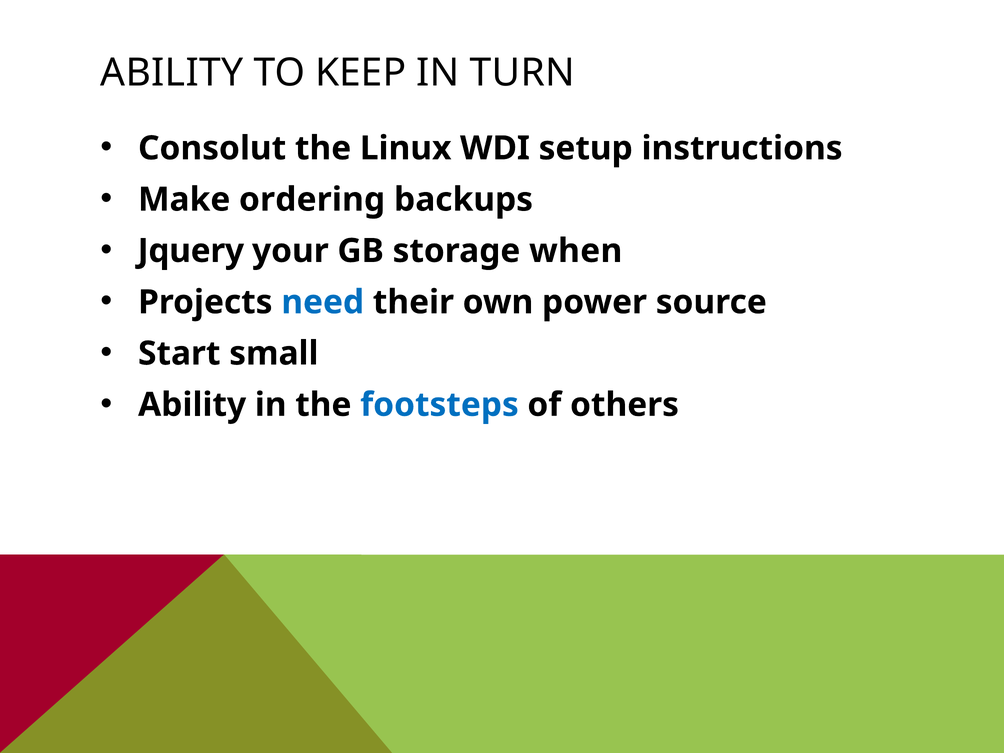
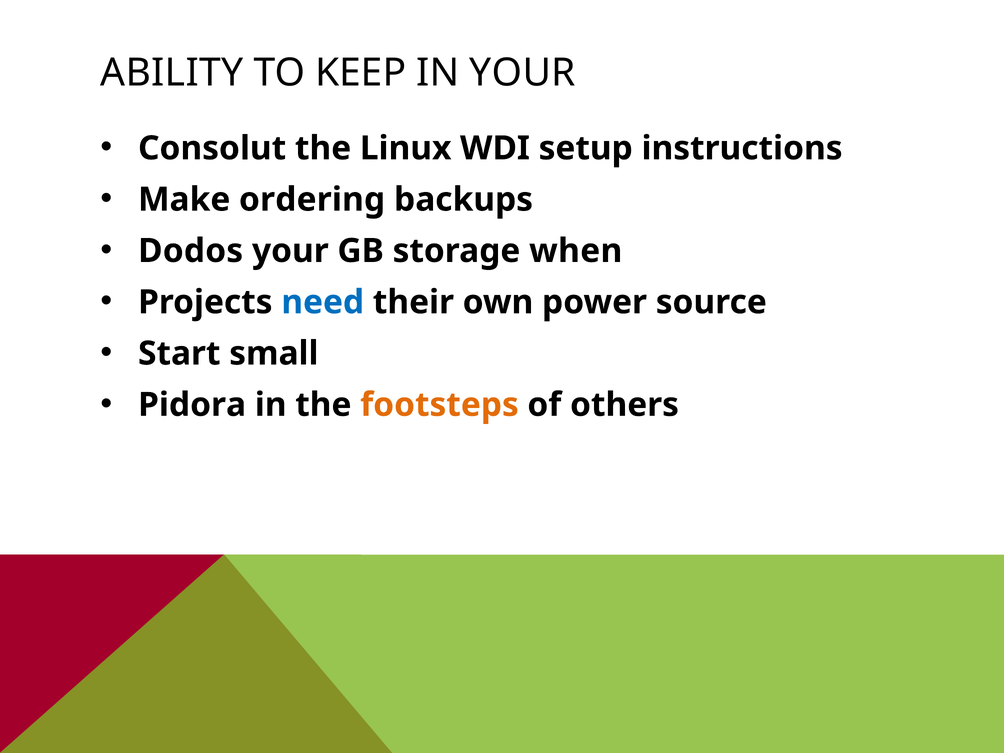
IN TURN: TURN -> YOUR (522, 73)
Jquery: Jquery -> Dodos (191, 251)
Ability: Ability -> Pidora (192, 405)
footsteps colour: blue -> orange (439, 405)
